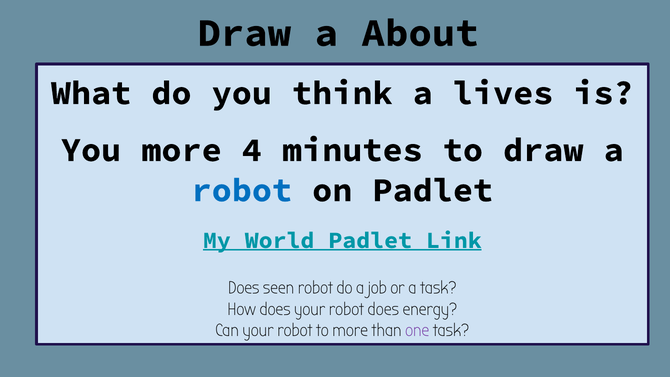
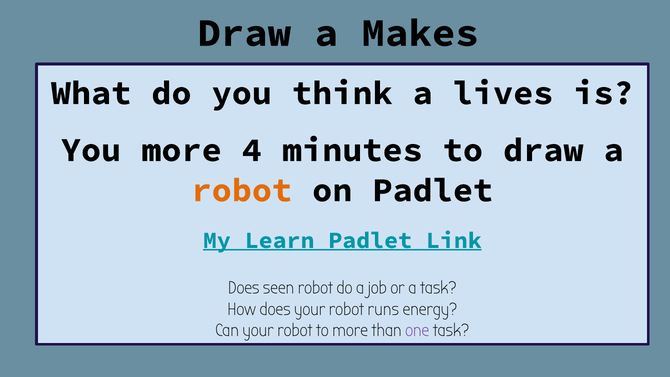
About: About -> Makes (420, 33)
robot colour: blue -> orange (242, 190)
World: World -> Learn (280, 240)
robot does: does -> runs (383, 309)
